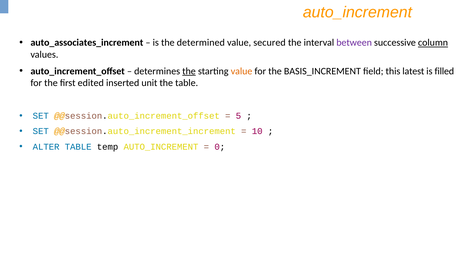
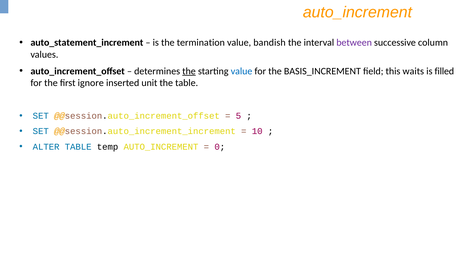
auto_associates_increment: auto_associates_increment -> auto_statement_increment (87, 43)
determined: determined -> termination (201, 43)
secured: secured -> bandish (270, 43)
column underline: present -> none (433, 43)
value colour: orange -> blue (242, 71)
latest: latest -> waits (413, 71)
edited: edited -> ignore (91, 83)
